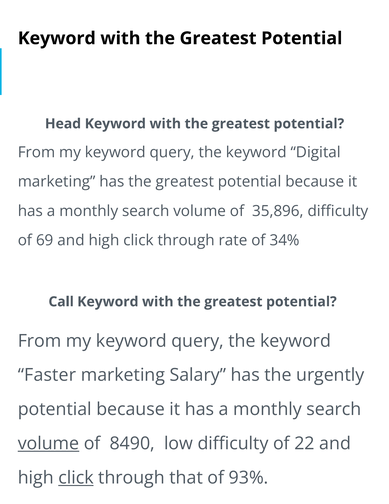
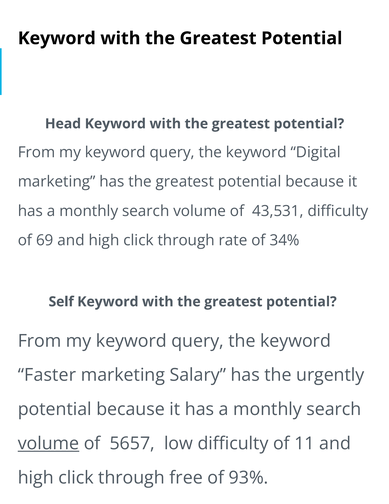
35,896: 35,896 -> 43,531 (278, 211)
Call: Call -> Self (61, 301)
8490: 8490 -> 5657 (132, 443)
22: 22 -> 11 (304, 443)
click underline: present -> none (76, 477)
that: that -> free (186, 477)
